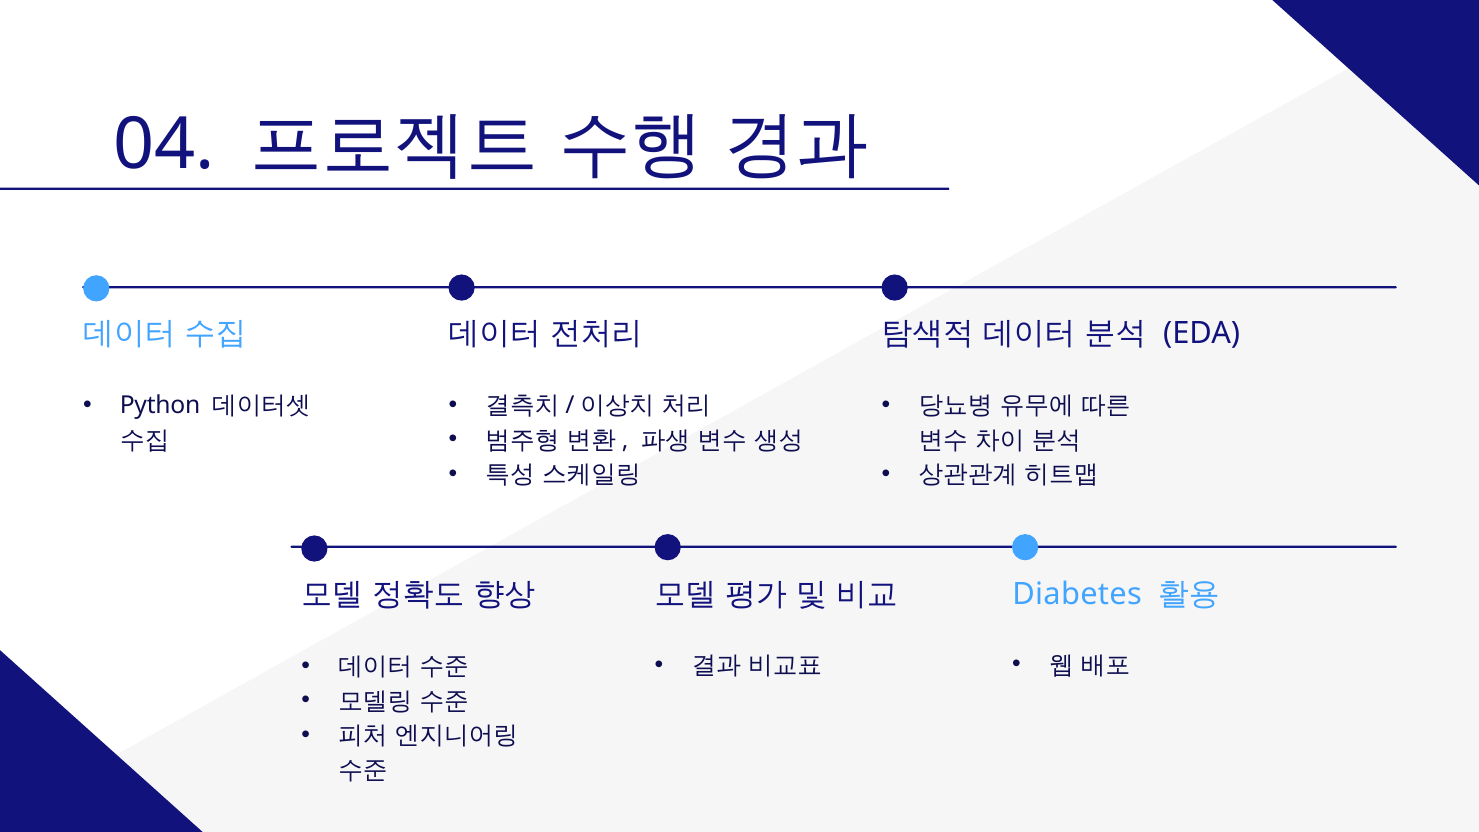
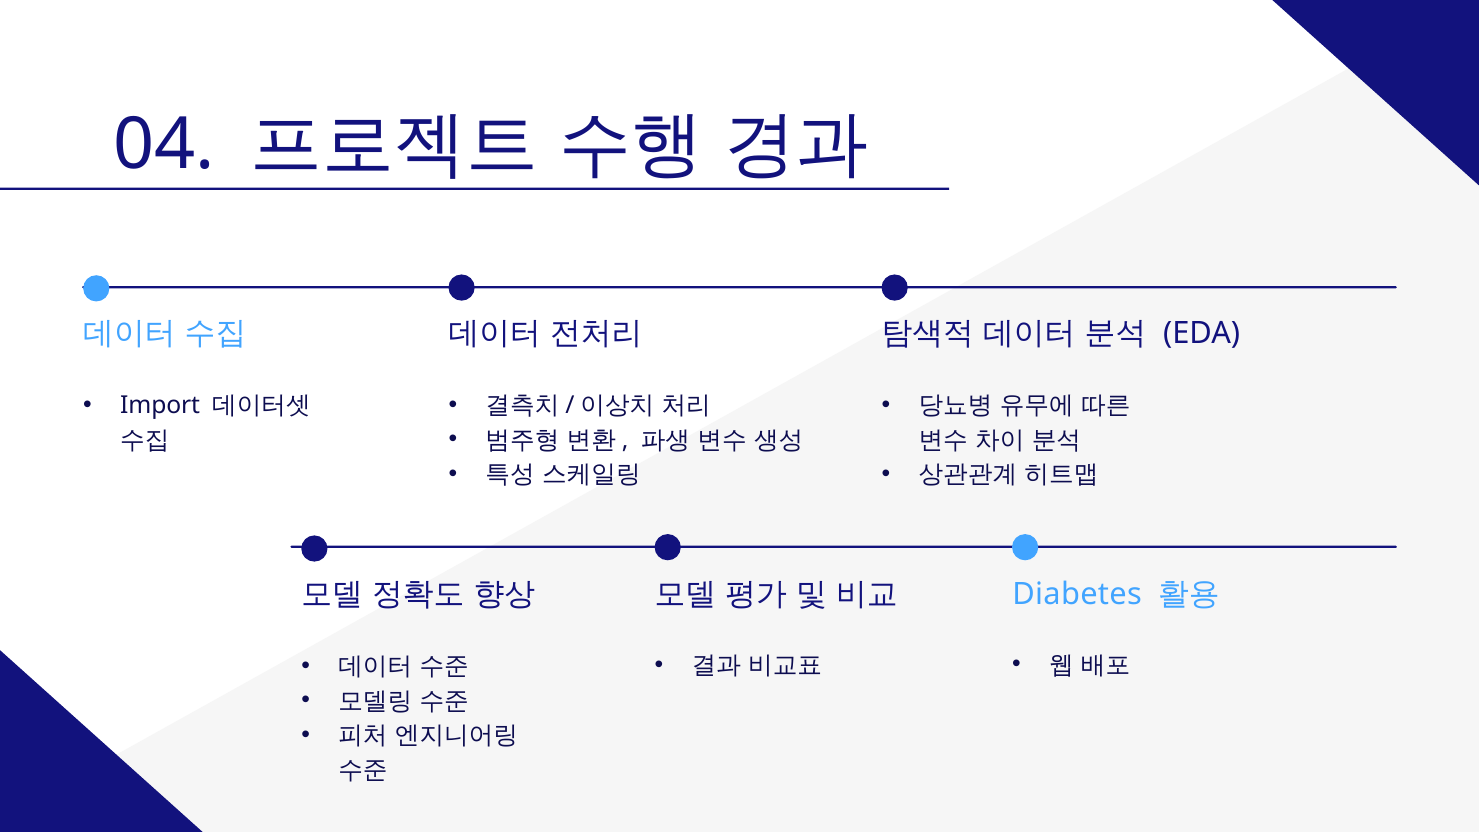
Python: Python -> Import (160, 405)
